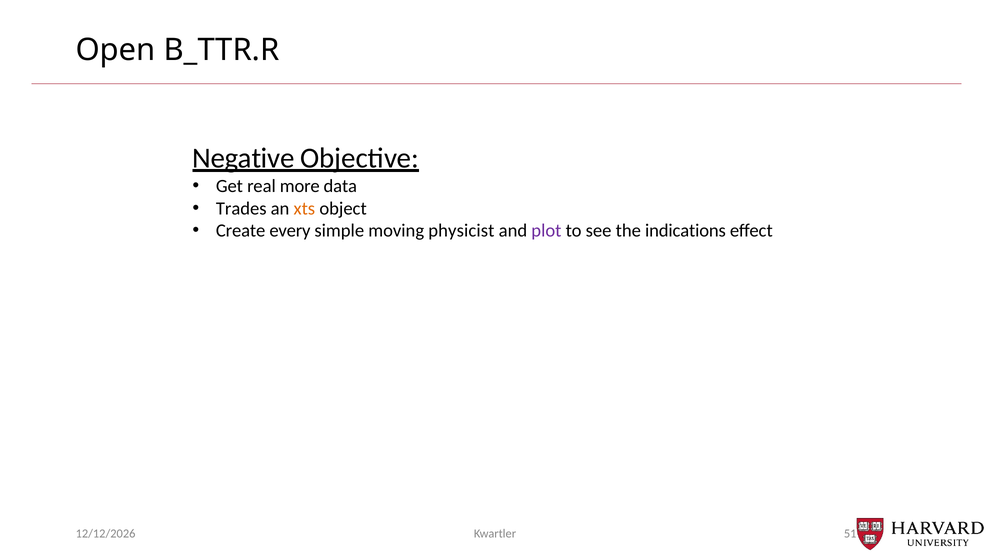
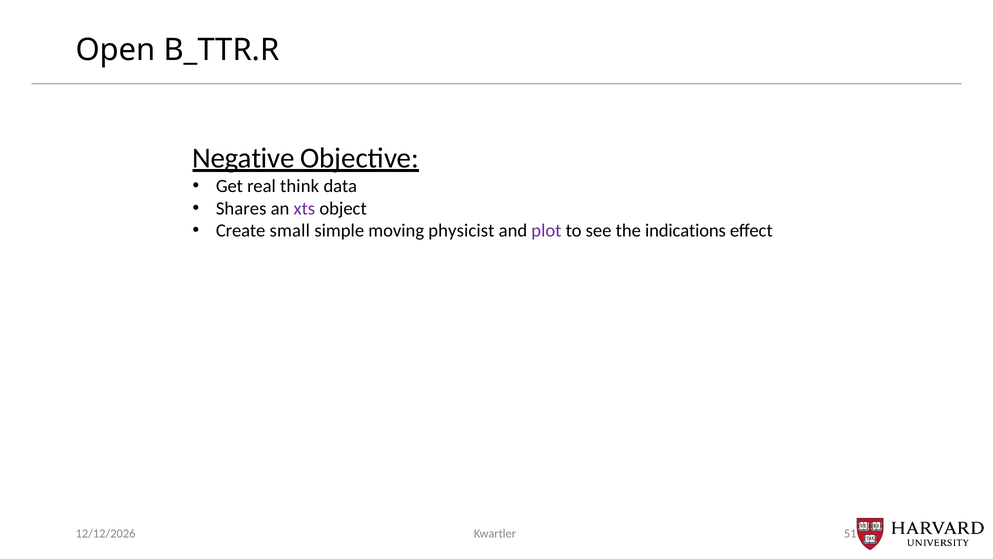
more: more -> think (300, 186)
Trades: Trades -> Shares (241, 208)
xts colour: orange -> purple (304, 208)
every: every -> small (290, 231)
